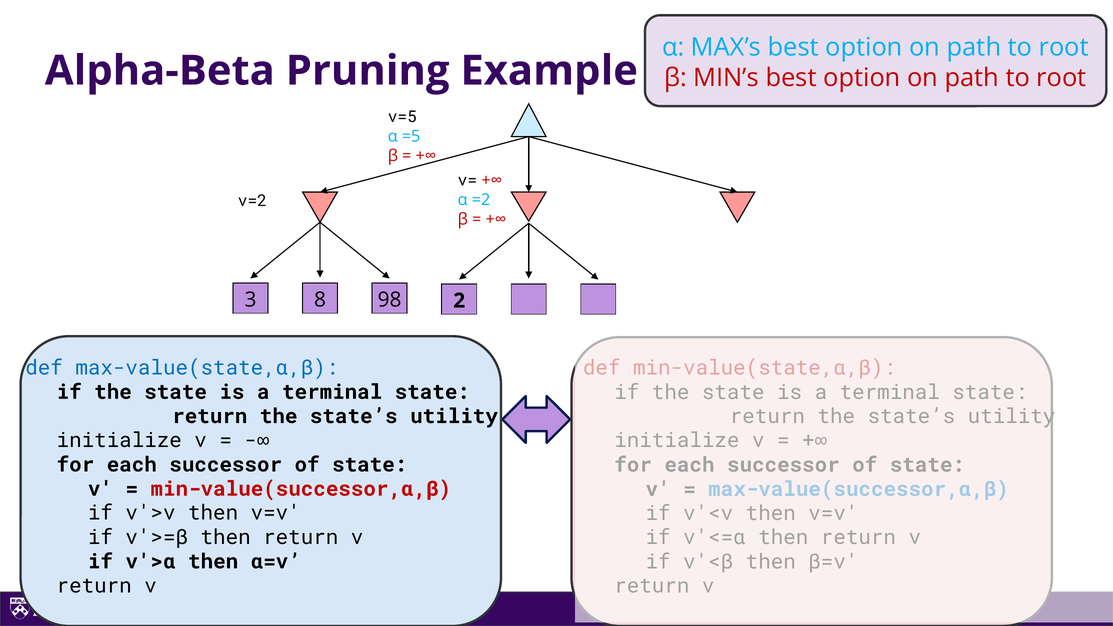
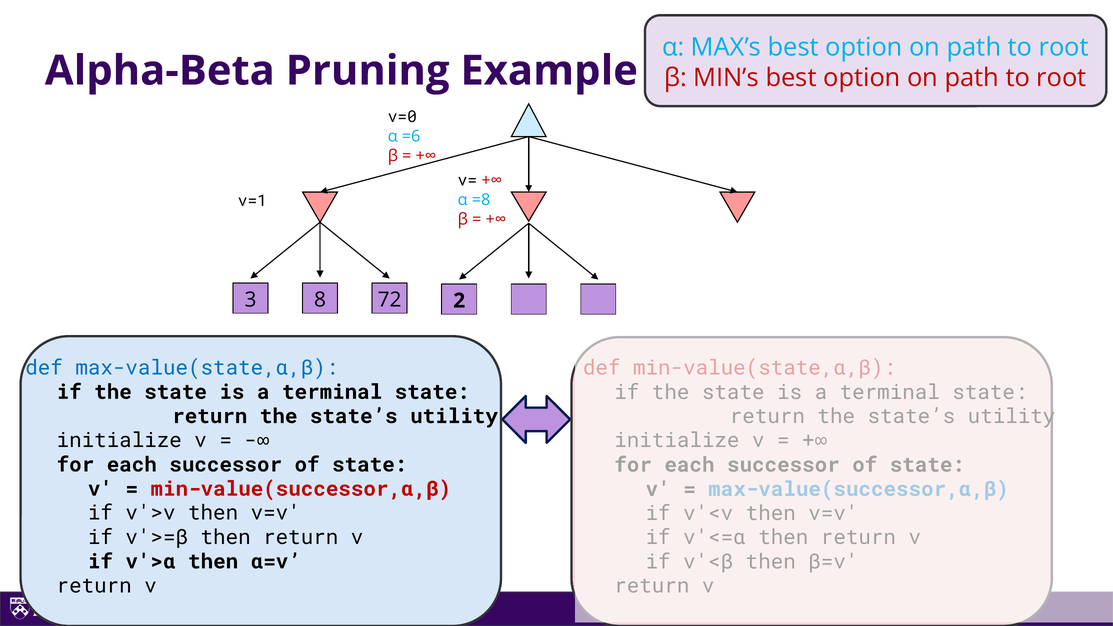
v=5: v=5 -> v=0 (402, 117)
=5: =5 -> =6 (411, 136)
v=2: v=2 -> v=1 (252, 201)
=2: =2 -> =8 (481, 200)
98: 98 -> 72 (390, 300)
